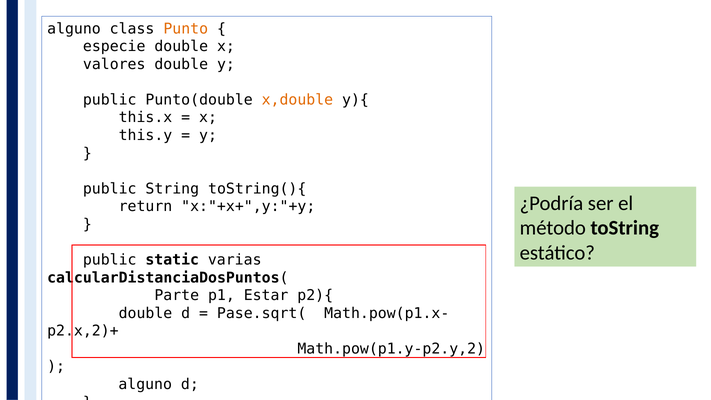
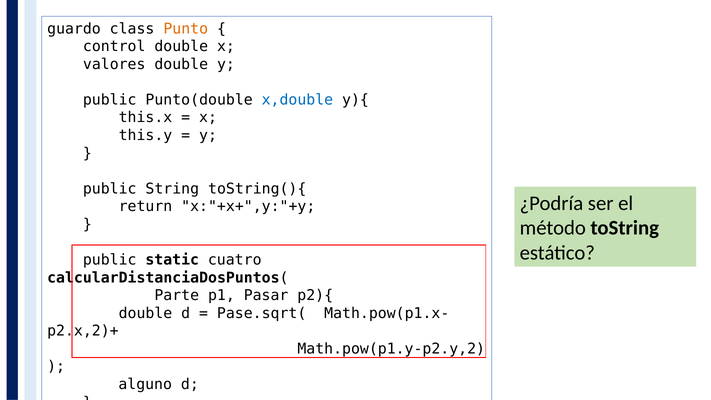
alguno: alguno -> guardo (74, 29)
especie: especie -> control (114, 46)
x,double colour: orange -> blue (297, 100)
varias: varias -> cuatro (235, 260)
Estar: Estar -> Pasar (266, 295)
